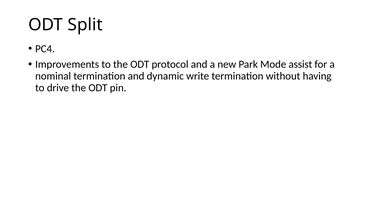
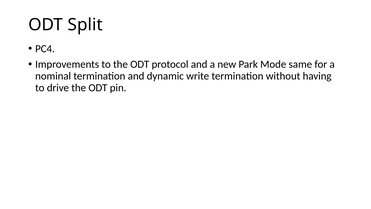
assist: assist -> same (300, 64)
